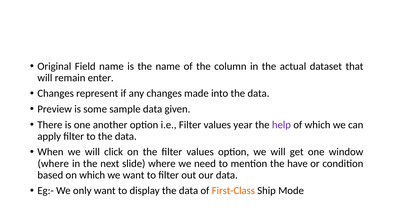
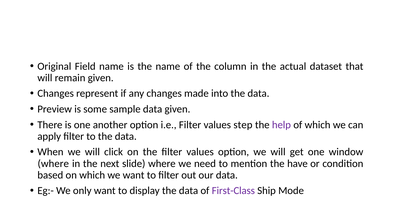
remain enter: enter -> given (101, 78)
year: year -> step (243, 125)
First-Class colour: orange -> purple (233, 190)
